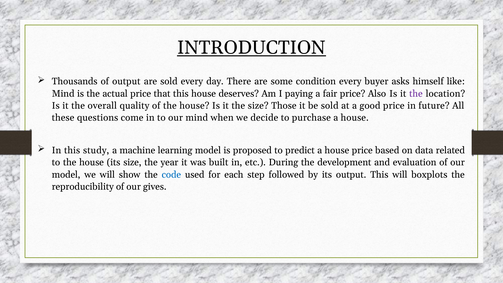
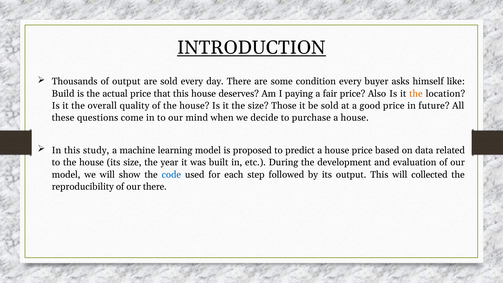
Mind: Mind -> Build (63, 94)
the colour: purple -> orange (416, 94)
boxplots: boxplots -> collected (429, 175)
our gives: gives -> there (155, 187)
